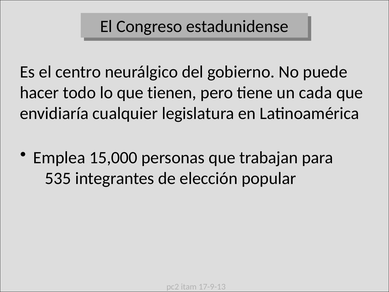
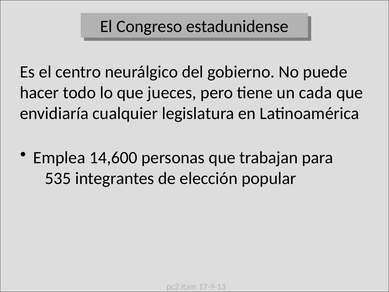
tienen: tienen -> jueces (172, 93)
15,000: 15,000 -> 14,600 (113, 157)
